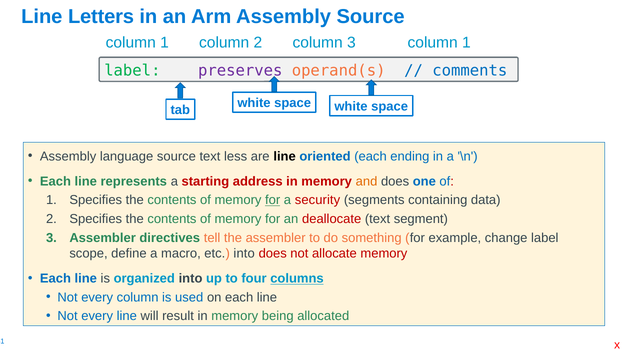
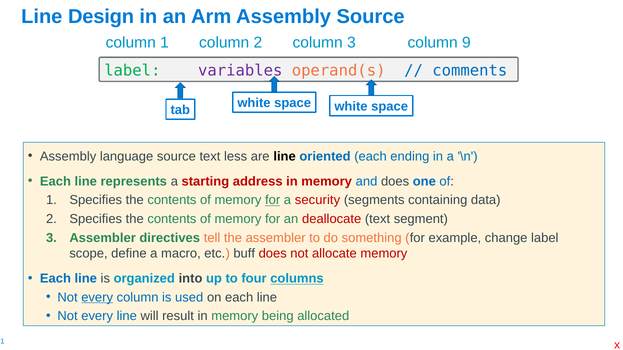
Letters: Letters -> Design (101, 17)
3 column 1: 1 -> 9 (466, 43)
preserves: preserves -> variables (240, 71)
and colour: orange -> blue (367, 182)
etc into: into -> buff (244, 254)
every underline: none -> present (97, 298)
